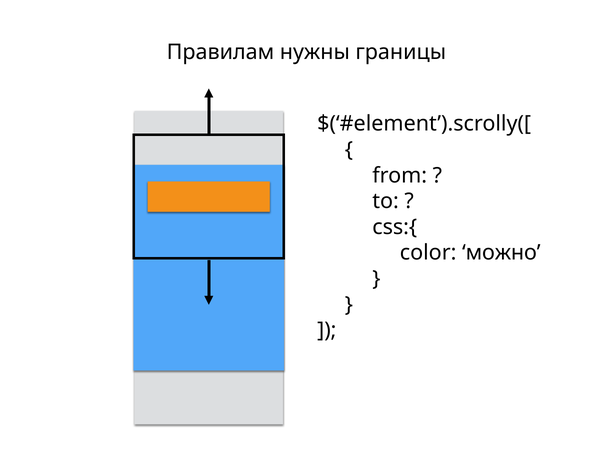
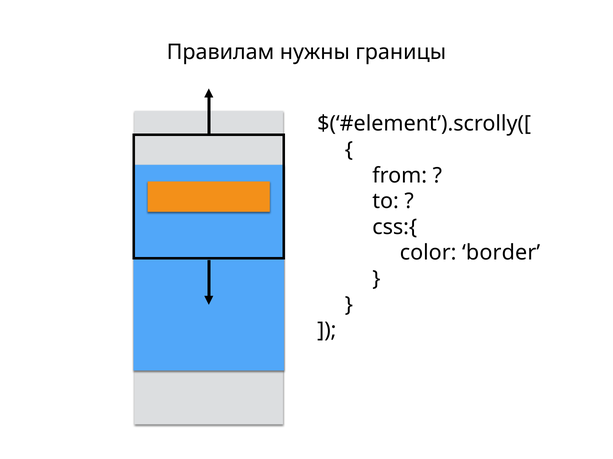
можно: можно -> border (501, 253)
